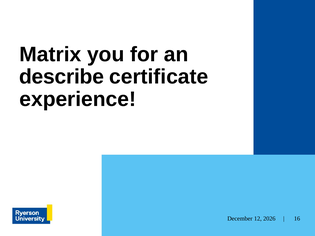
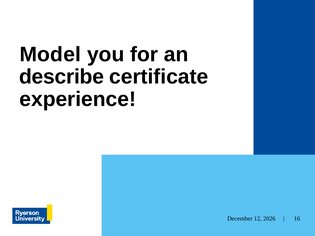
Matrix: Matrix -> Model (50, 55)
